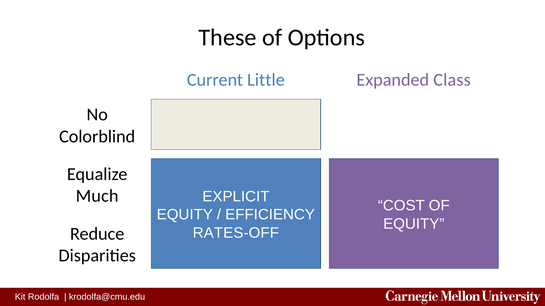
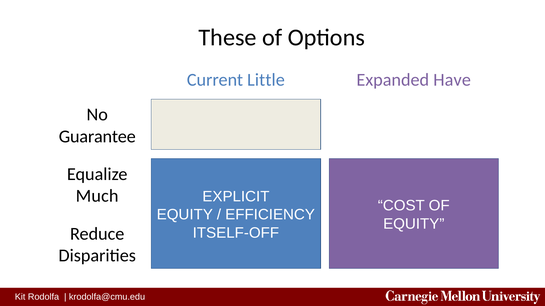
Class: Class -> Have (452, 80)
Colorblind: Colorblind -> Guarantee (97, 137)
RATES-OFF: RATES-OFF -> ITSELF-OFF (236, 233)
